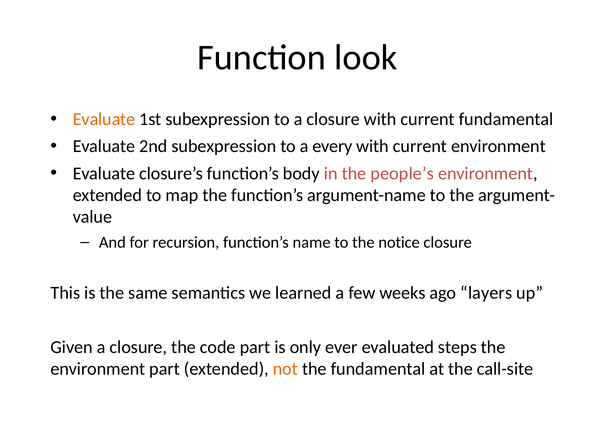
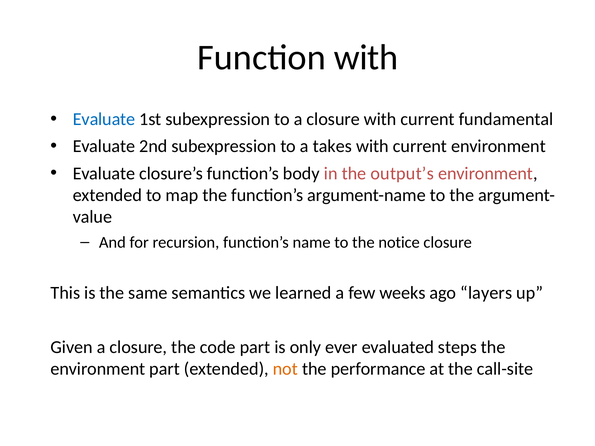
Function look: look -> with (366, 58)
Evaluate colour: orange -> blue (104, 119)
every: every -> takes (332, 146)
people’s: people’s -> output’s (402, 173)
the fundamental: fundamental -> performance (378, 369)
